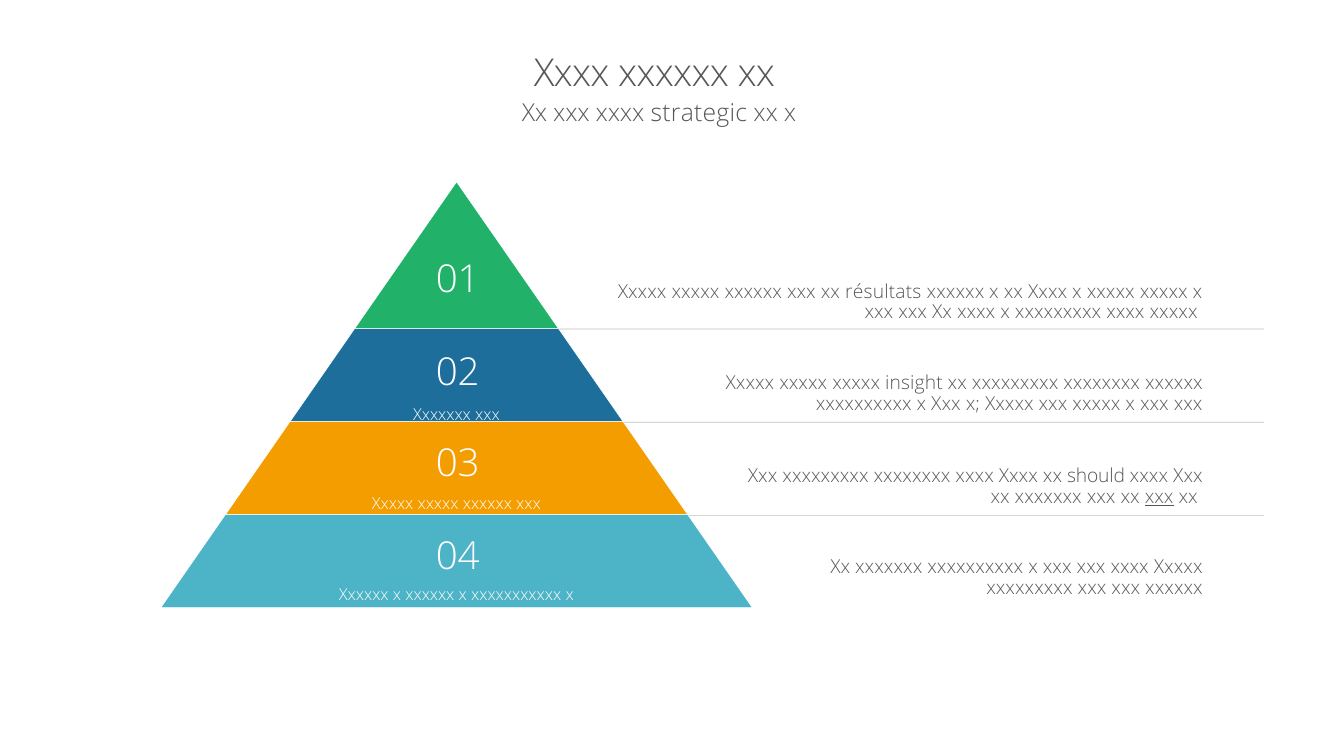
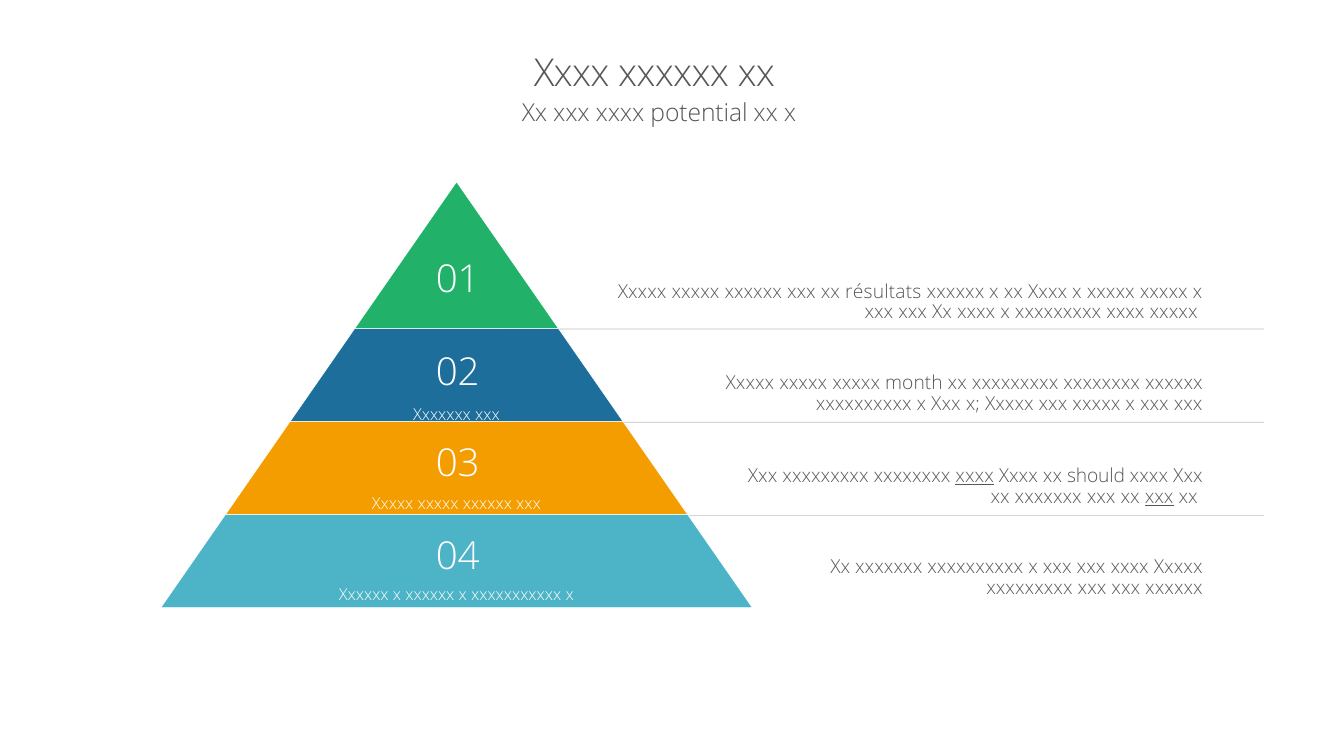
strategic: strategic -> potential (699, 113)
insight: insight -> month (914, 383)
xxxx underline: none -> present (975, 476)
